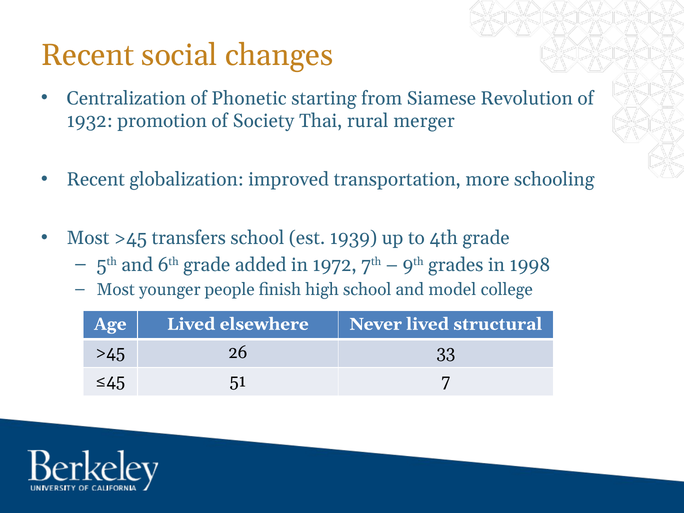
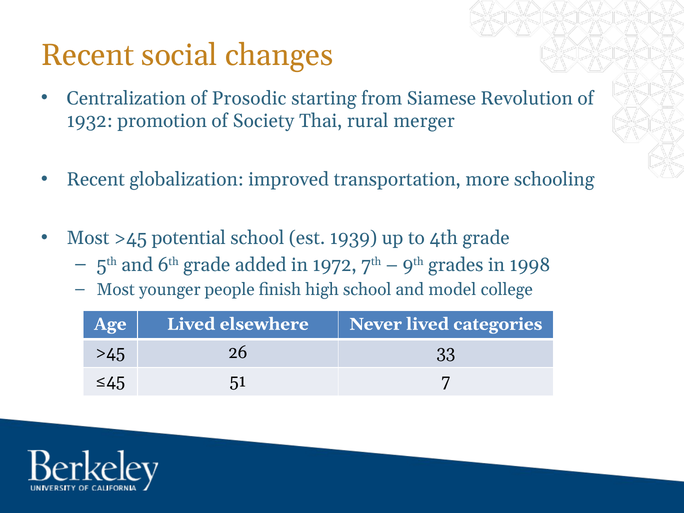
Phonetic: Phonetic -> Prosodic (249, 98)
transfers: transfers -> potential (189, 238)
structural: structural -> categories (498, 324)
